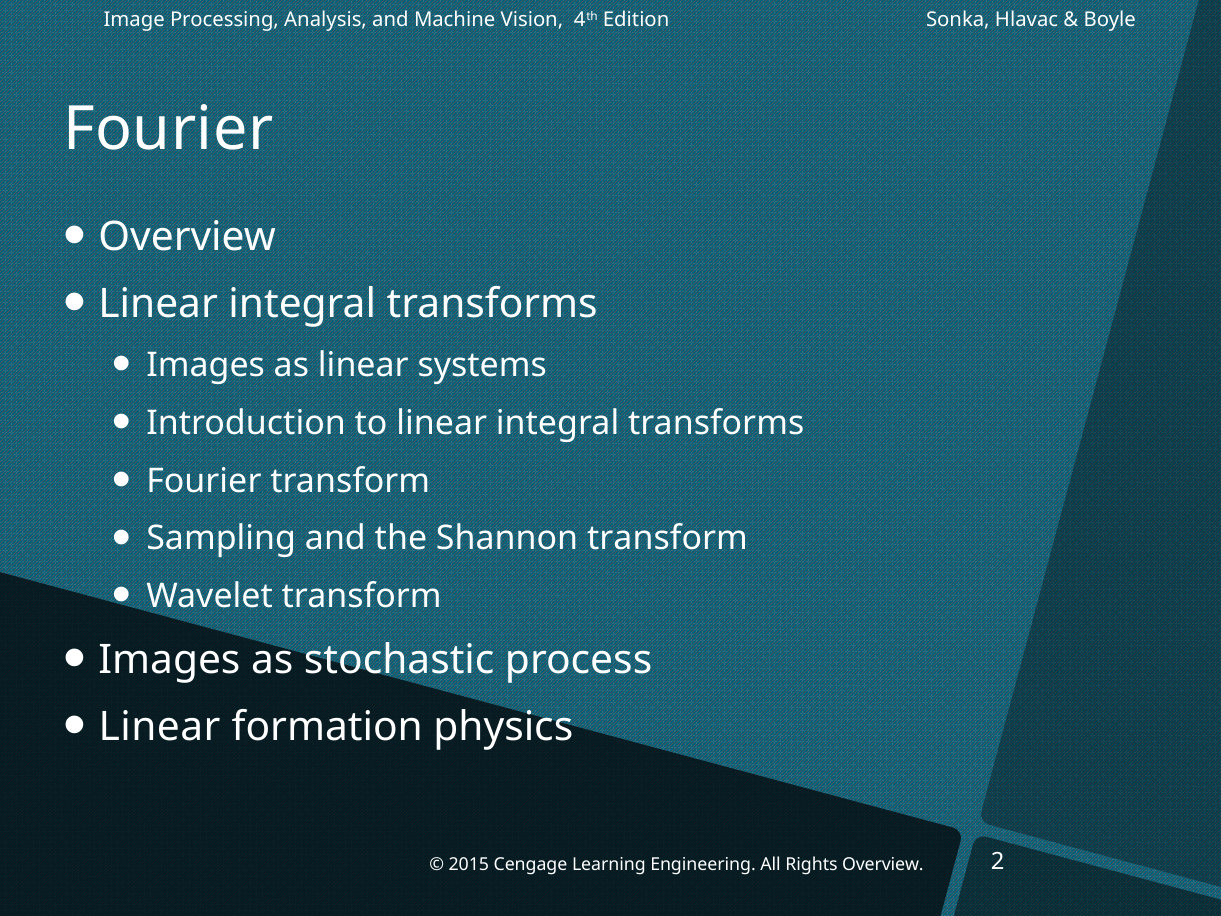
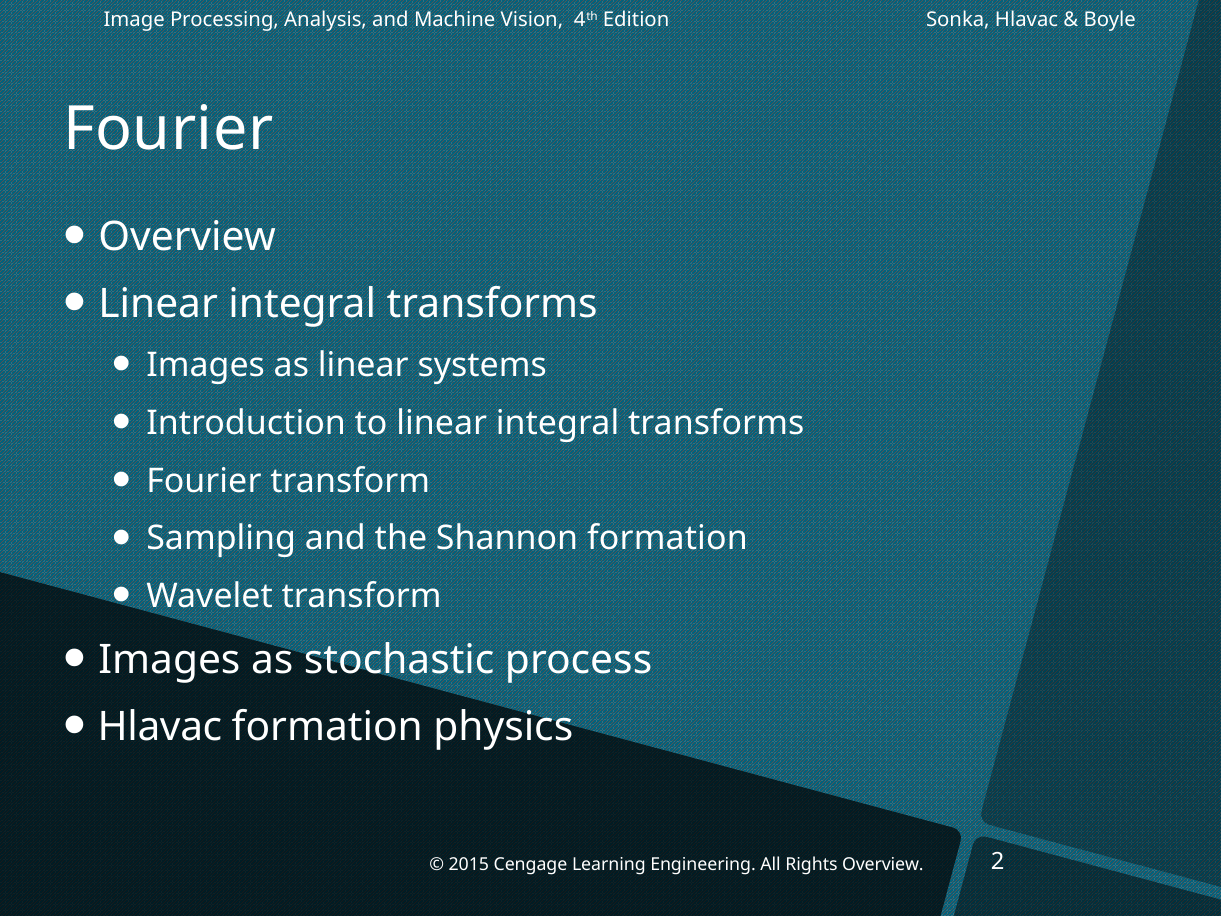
Shannon transform: transform -> formation (667, 539)
Linear: Linear -> Hlavac (160, 727)
